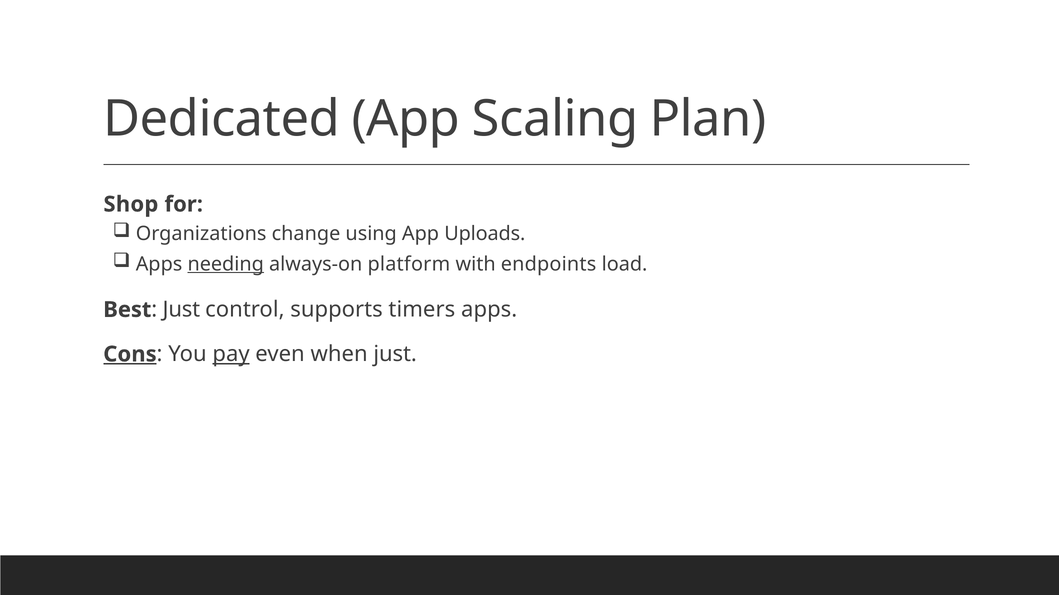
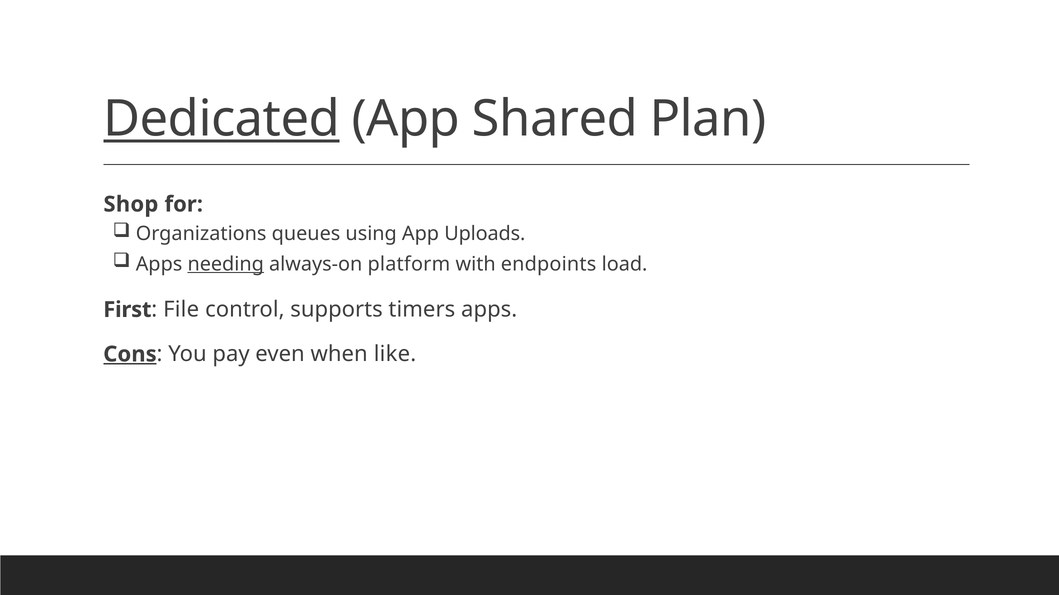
Dedicated underline: none -> present (222, 119)
Scaling: Scaling -> Shared (555, 119)
change: change -> queues (306, 234)
Best: Best -> First (127, 310)
Just: Just -> File (181, 310)
pay underline: present -> none (231, 355)
when just: just -> like (395, 355)
